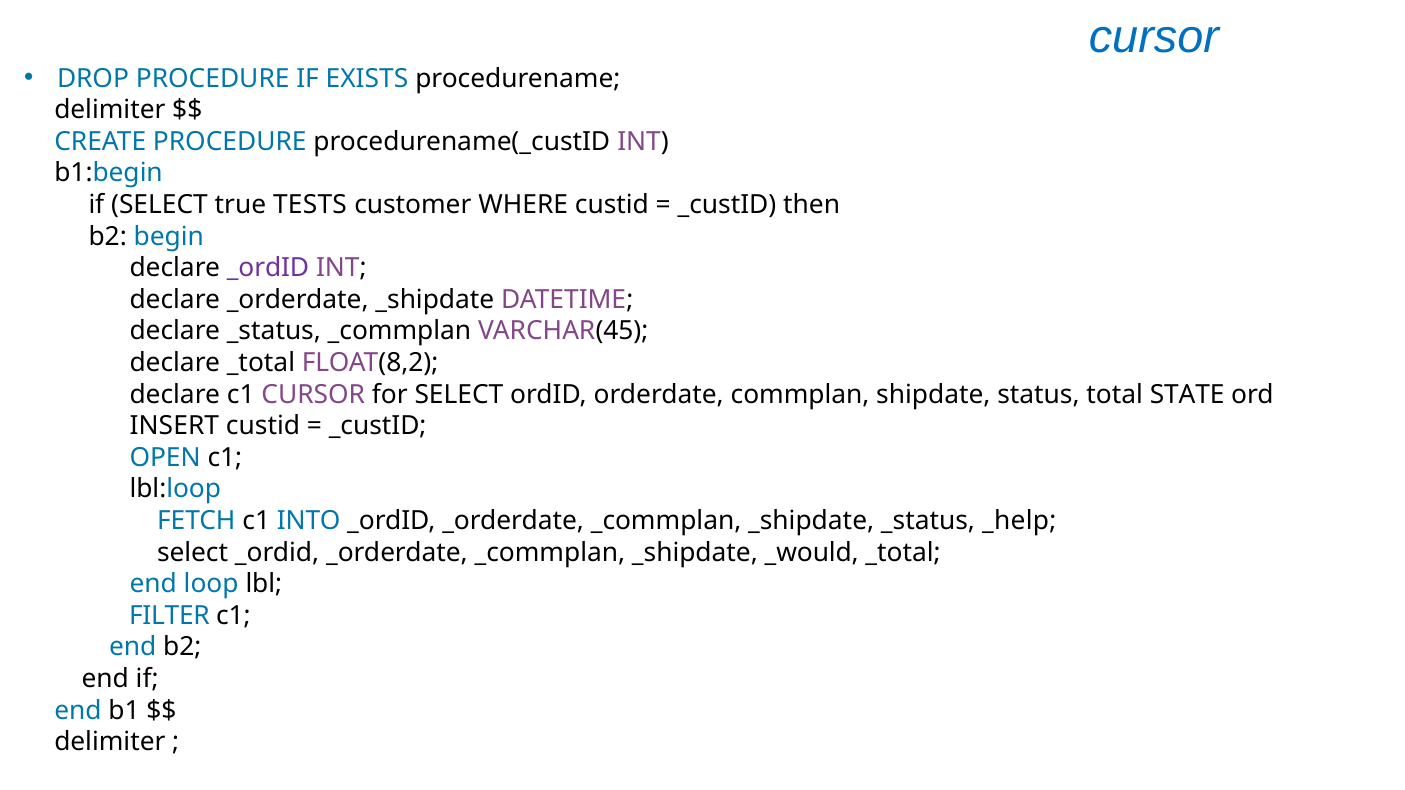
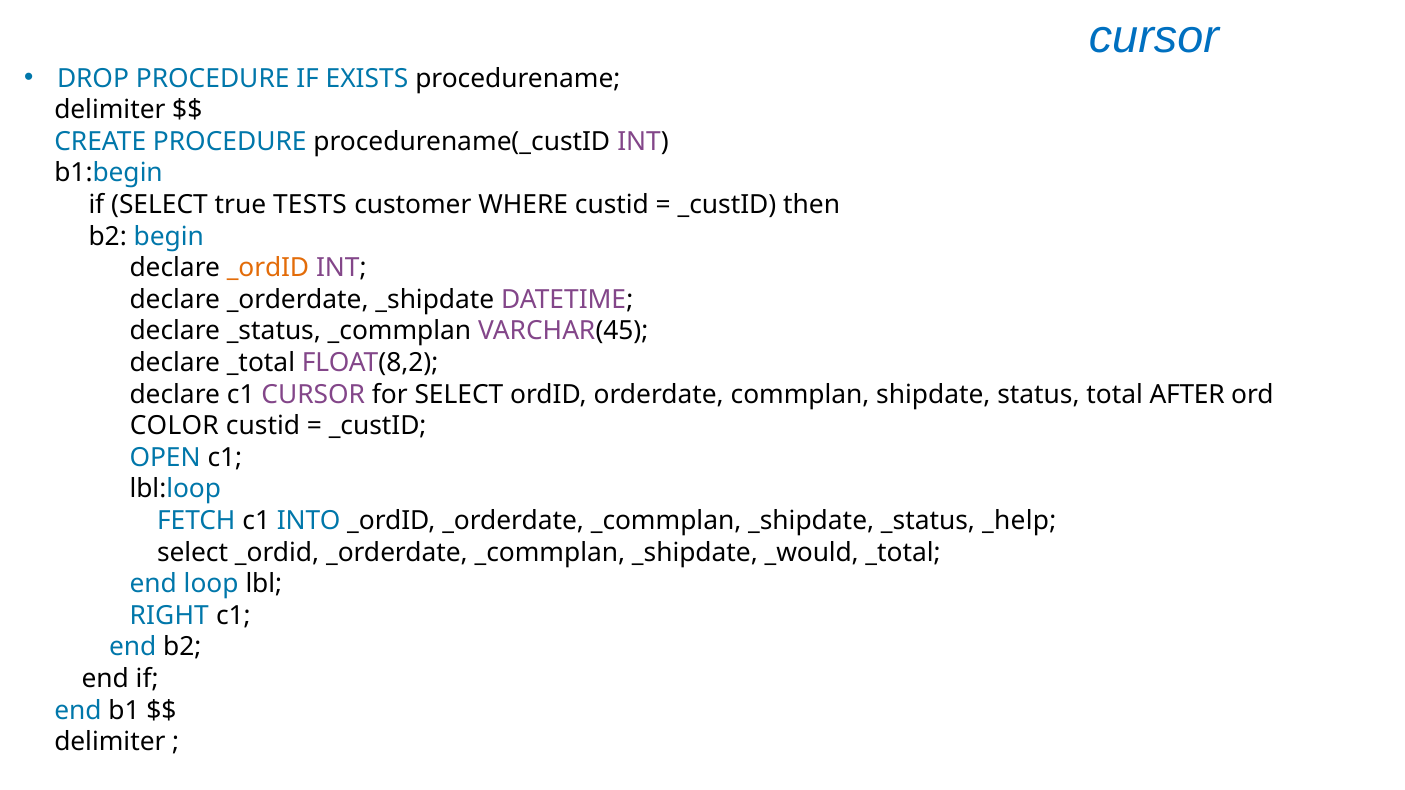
_ordID colour: purple -> orange (268, 268)
STATE: STATE -> AFTER (1187, 395)
INSERT: INSERT -> COLOR (174, 426)
FILTER: FILTER -> RIGHT (169, 616)
